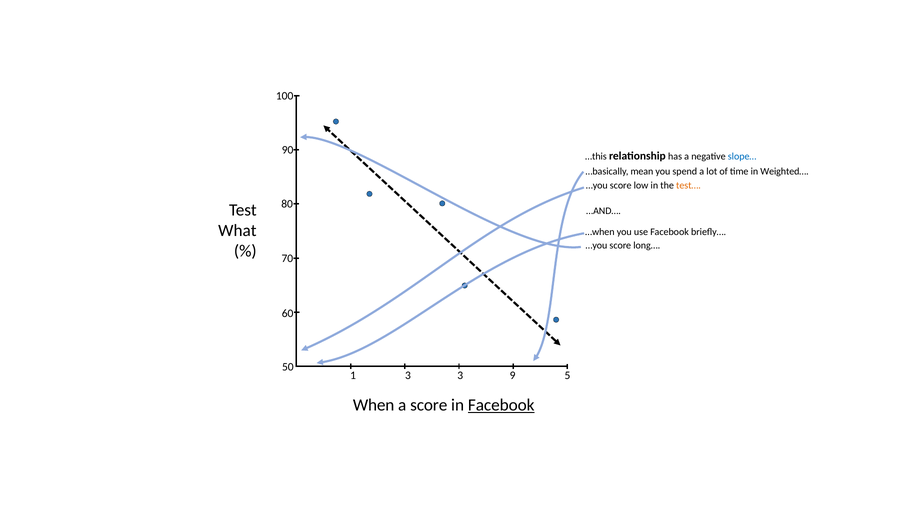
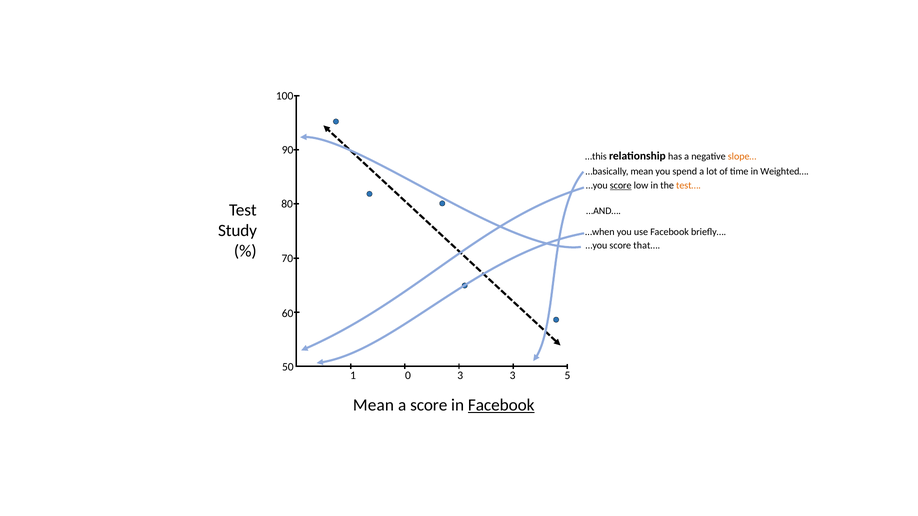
slope… colour: blue -> orange (742, 157)
score underline: none -> present (621, 185)
What: What -> Study (238, 231)
long…: long… -> that… (647, 246)
1 3: 3 -> 0 (408, 376)
3 9: 9 -> 3 (513, 376)
When: When -> Mean (373, 405)
